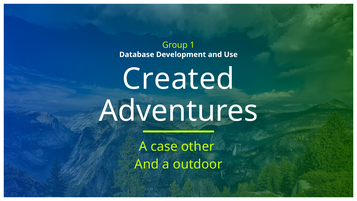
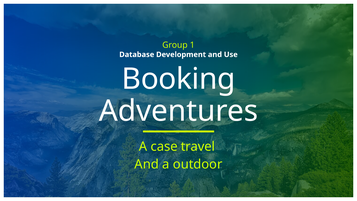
Created: Created -> Booking (179, 79)
other: other -> travel (198, 146)
